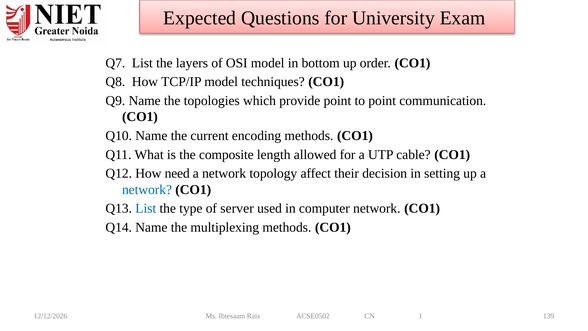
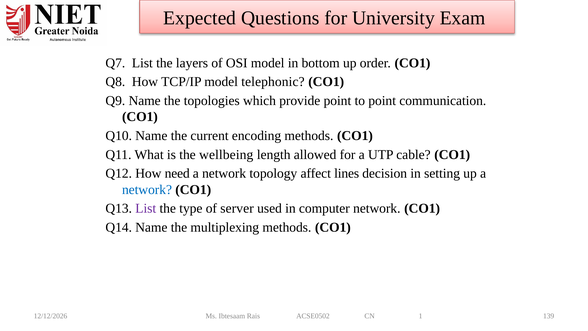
techniques: techniques -> telephonic (273, 82)
composite: composite -> wellbeing (226, 155)
their: their -> lines (347, 173)
List colour: blue -> purple (146, 208)
